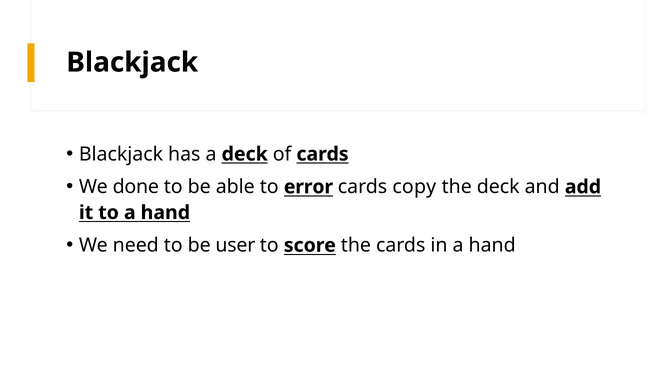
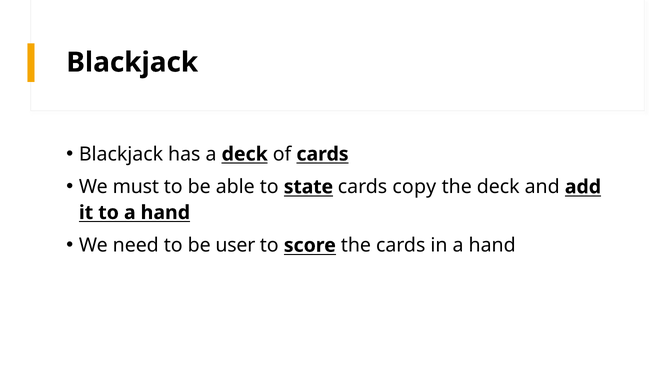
done: done -> must (136, 187)
error: error -> state (308, 187)
